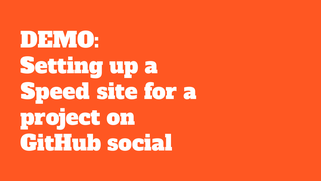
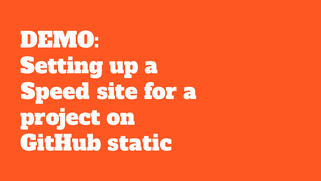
social: social -> static (140, 143)
